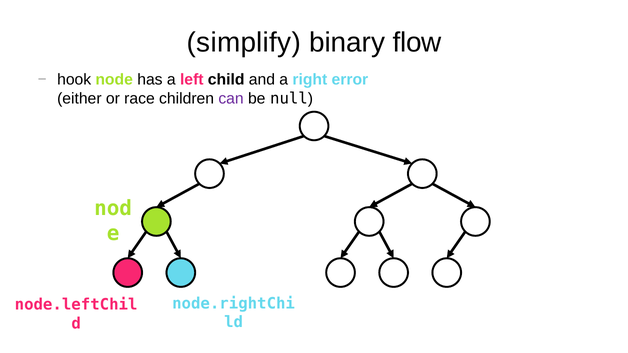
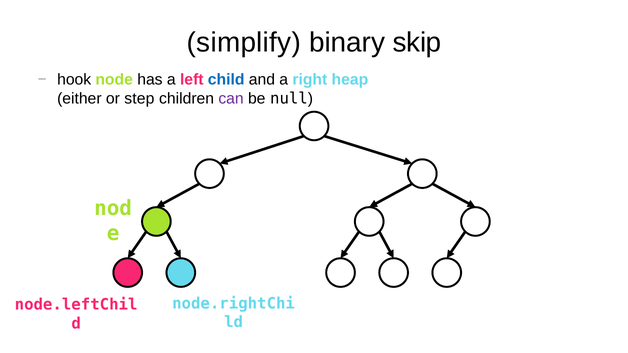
flow: flow -> skip (417, 42)
child colour: black -> blue (226, 80)
error: error -> heap (350, 80)
race: race -> step (139, 99)
